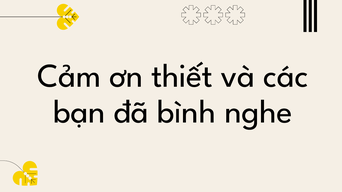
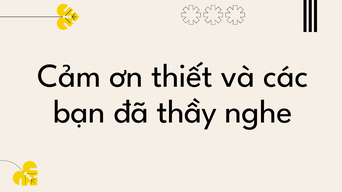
bình: bình -> thầy (187, 112)
